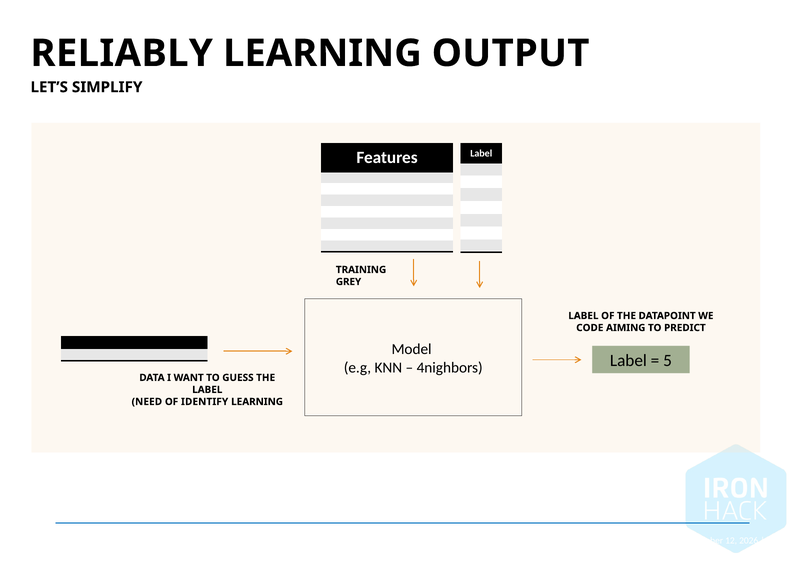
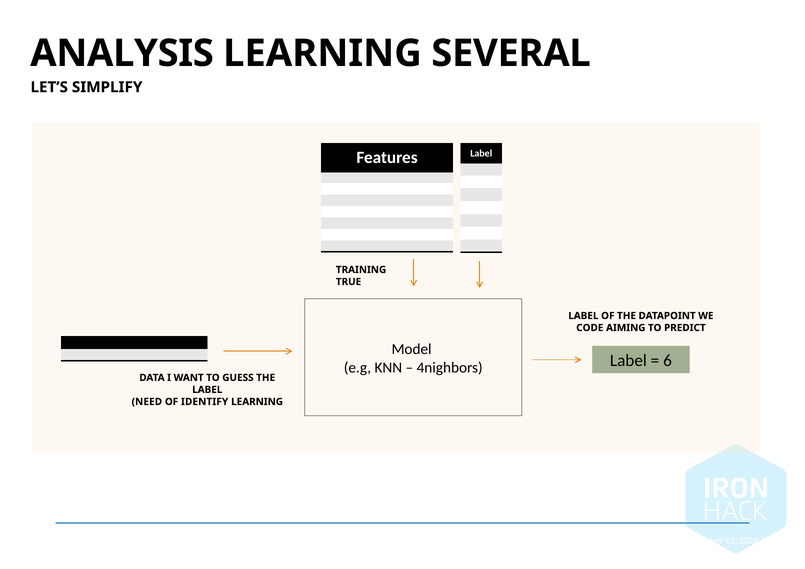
RELIABLY: RELIABLY -> ANALYSIS (122, 53)
OUTPUT: OUTPUT -> SEVERAL (511, 53)
GREY: GREY -> TRUE (349, 282)
5: 5 -> 6 (668, 361)
